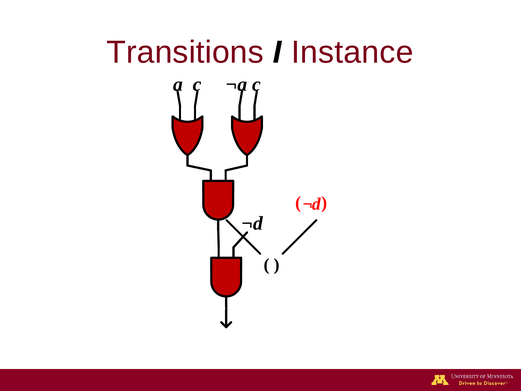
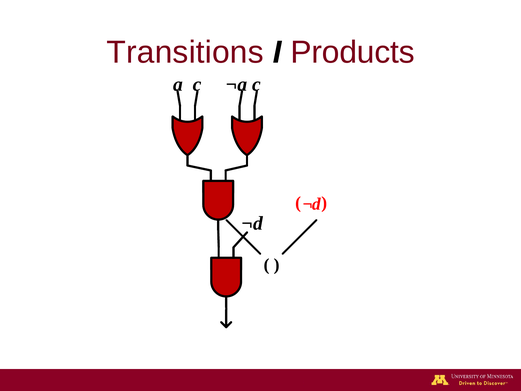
Instance: Instance -> Products (353, 52)
